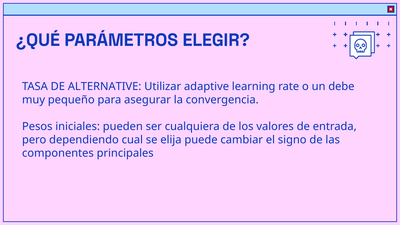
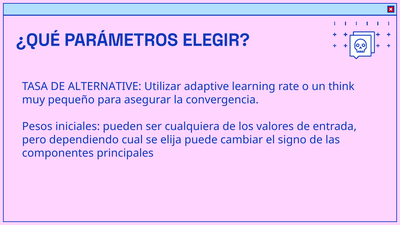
debe: debe -> think (341, 86)
